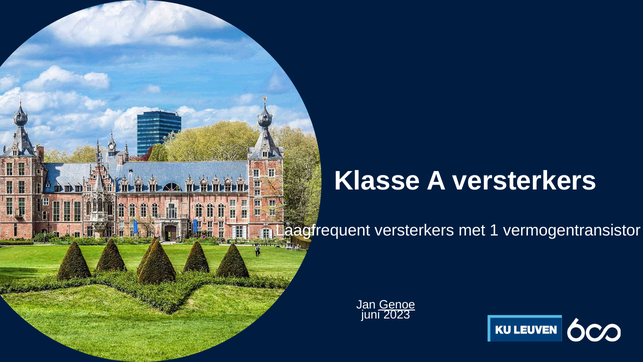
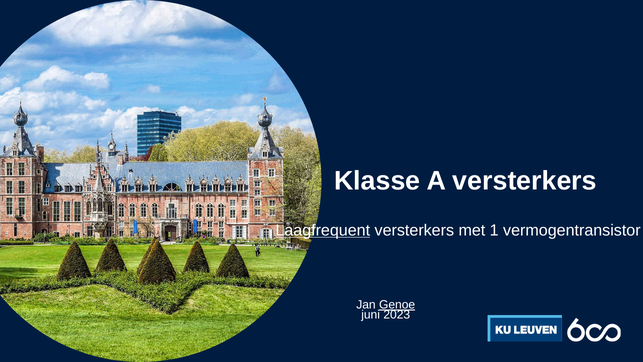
Laagfrequent underline: none -> present (323, 230)
